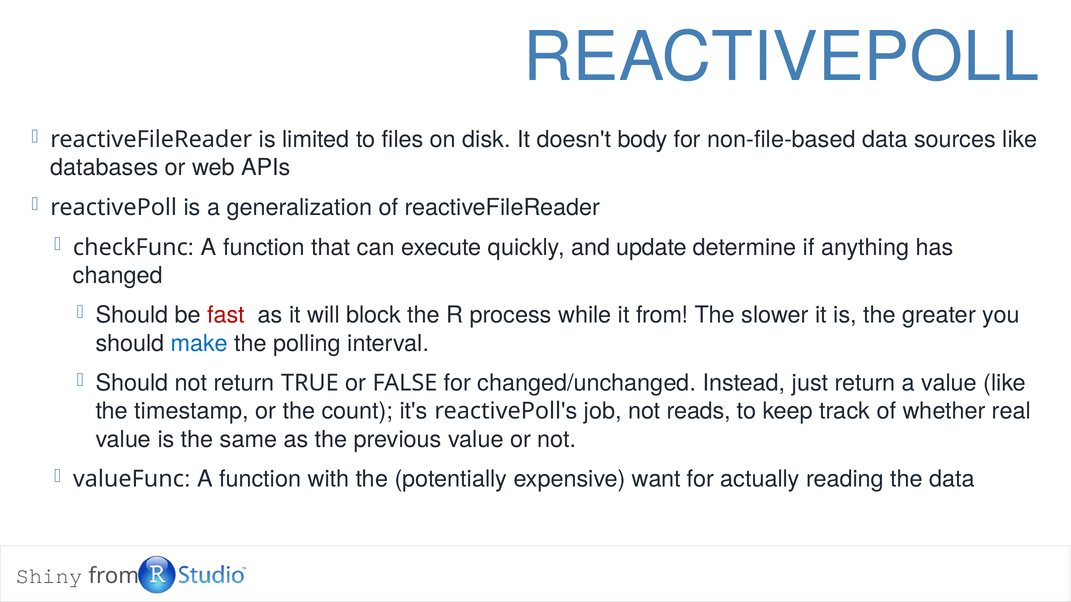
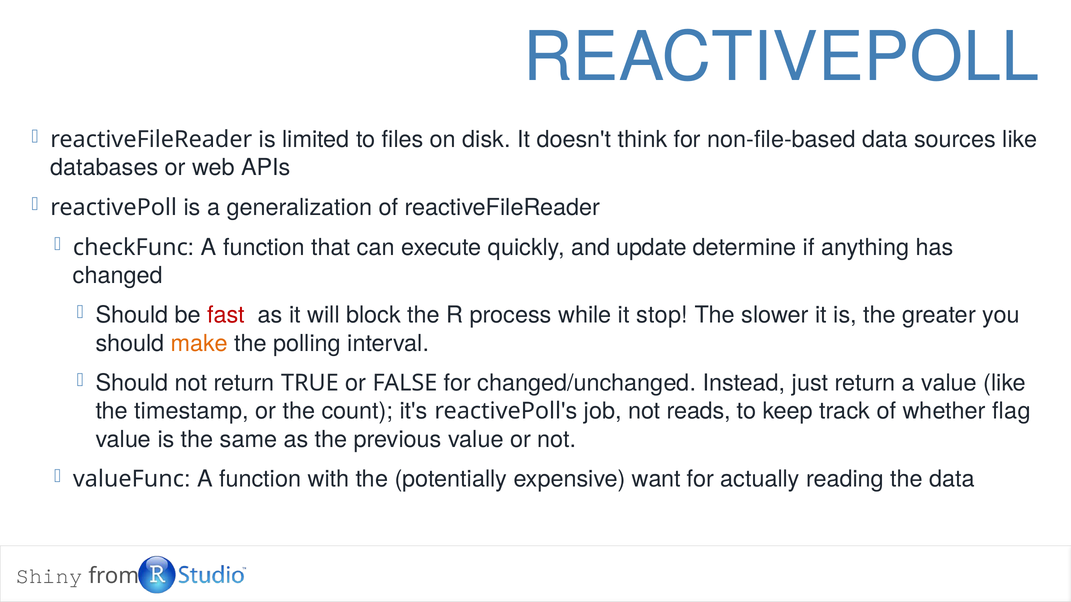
body: body -> think (643, 140)
it from: from -> stop (662, 315)
make colour: blue -> orange (199, 344)
real: real -> flag (1011, 412)
